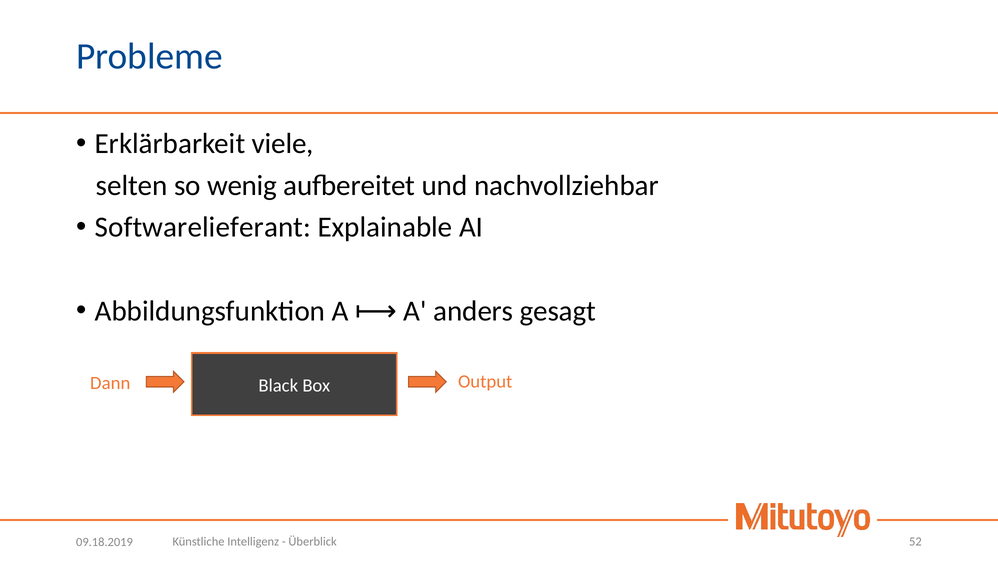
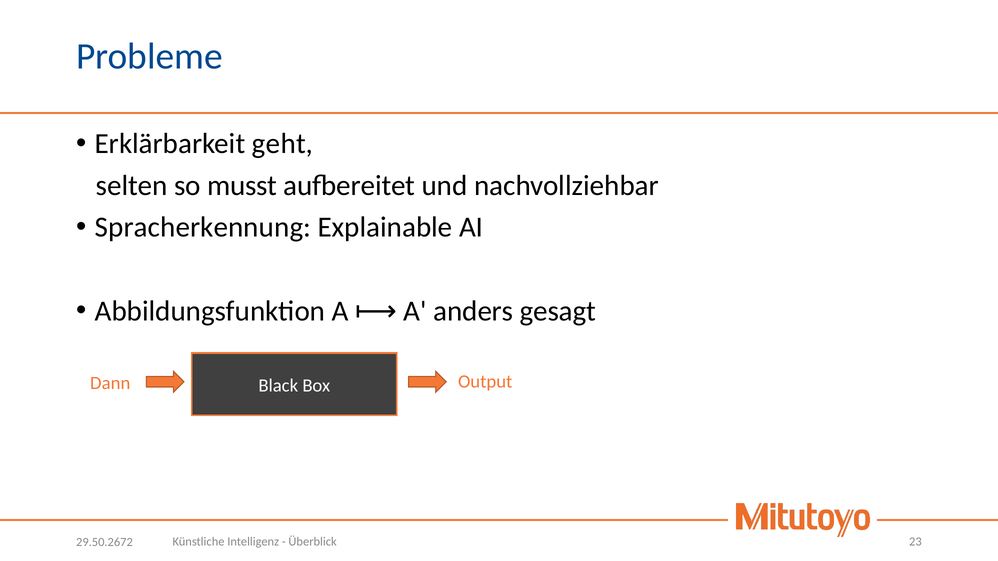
viele: viele -> geht (283, 144)
wenig: wenig -> musst (242, 186)
Softwarelieferant: Softwarelieferant -> Spracherkennung (203, 227)
52: 52 -> 23 (915, 542)
09.18.2019: 09.18.2019 -> 29.50.2672 (104, 542)
